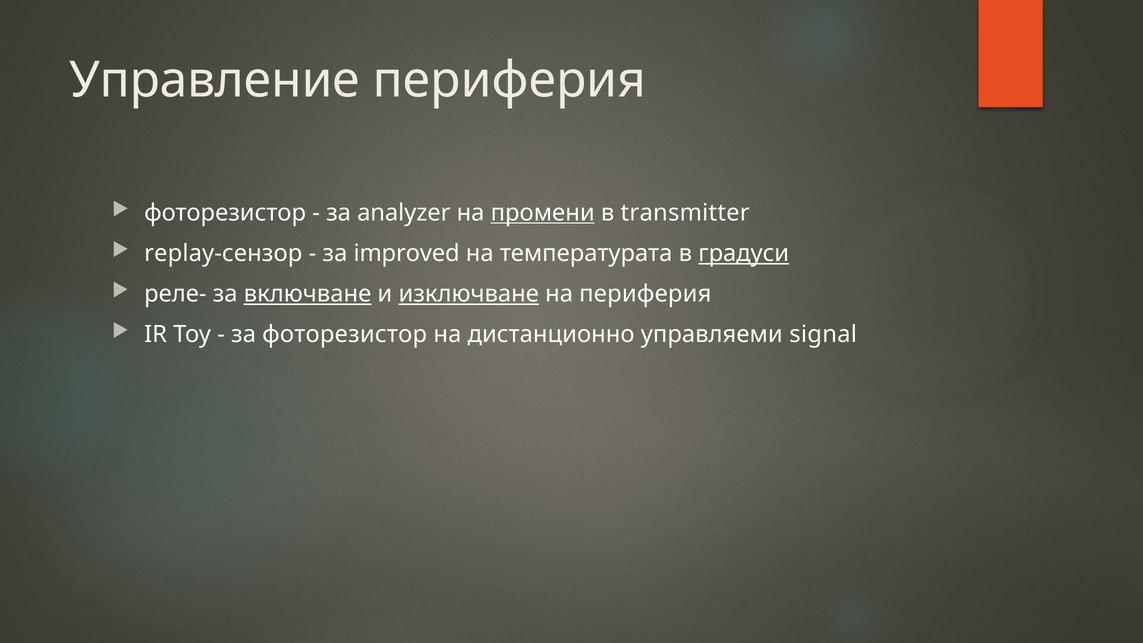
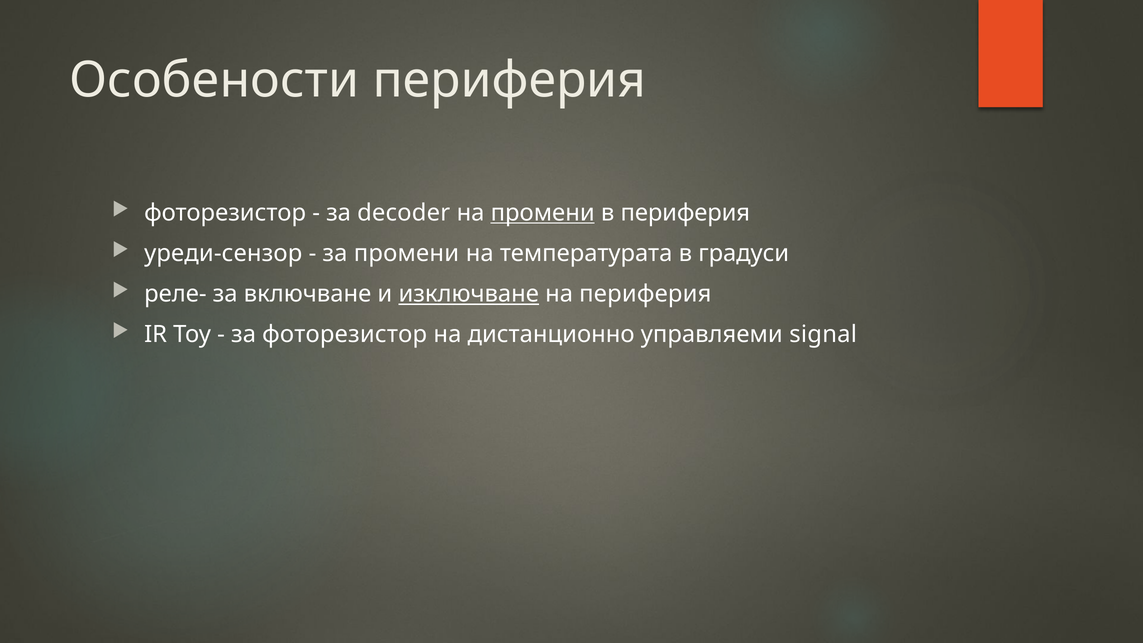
Управление: Управление -> Особености (214, 80)
analyzer: analyzer -> decoder (404, 213)
в transmitter: transmitter -> периферия (685, 213)
replay-сензор: replay-сензор -> уреди-сензор (223, 253)
за improved: improved -> промени (406, 253)
градуси underline: present -> none (744, 253)
включване underline: present -> none (307, 294)
